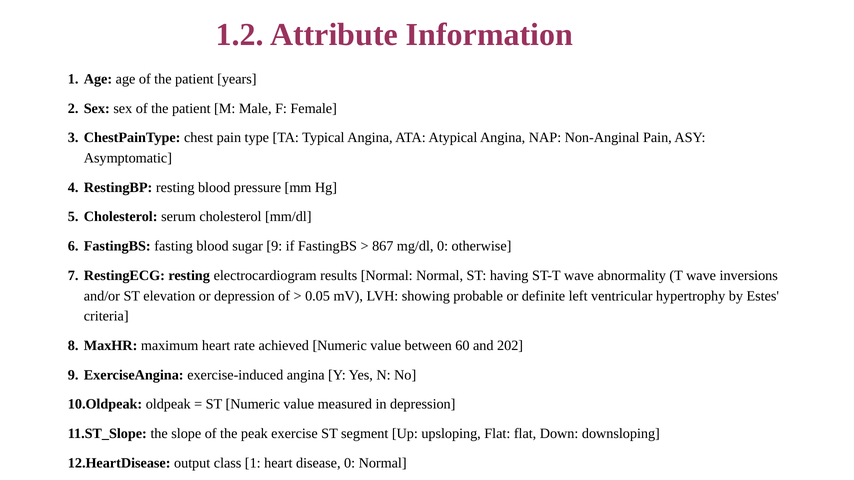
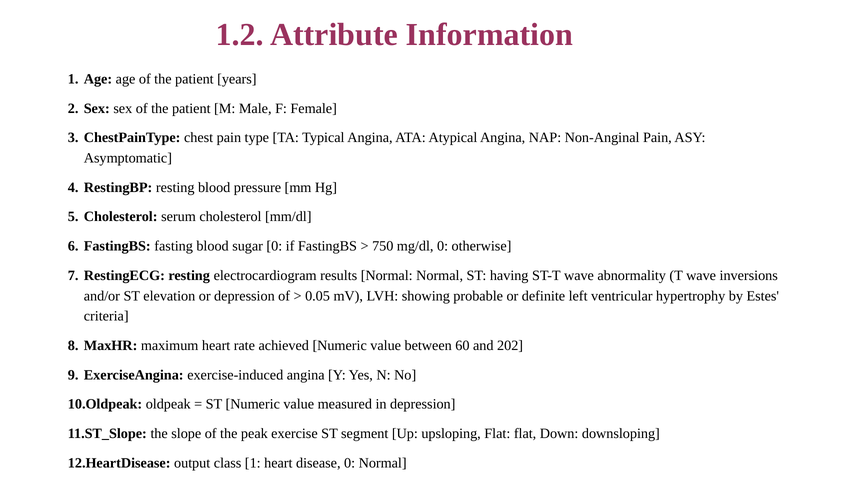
sugar 9: 9 -> 0 (274, 246)
867: 867 -> 750 (383, 246)
